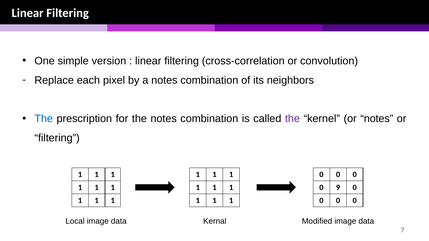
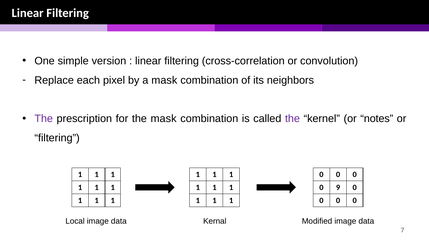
a notes: notes -> mask (164, 80)
The colour: blue -> purple (44, 119)
the notes: notes -> mask (164, 119)
